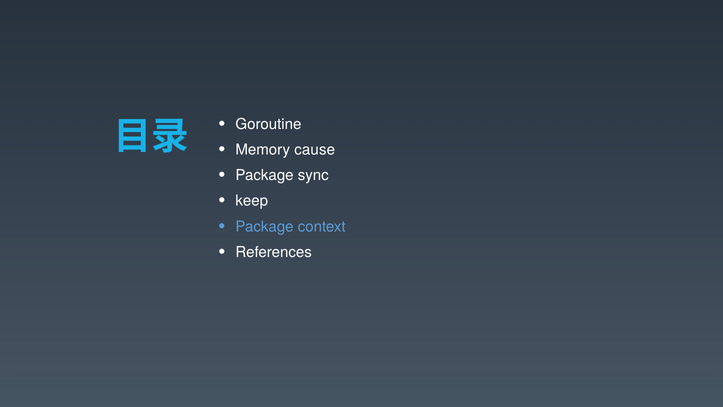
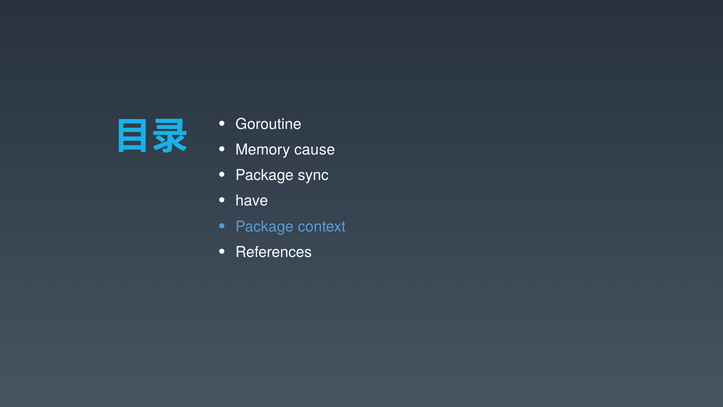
keep: keep -> have (252, 201)
